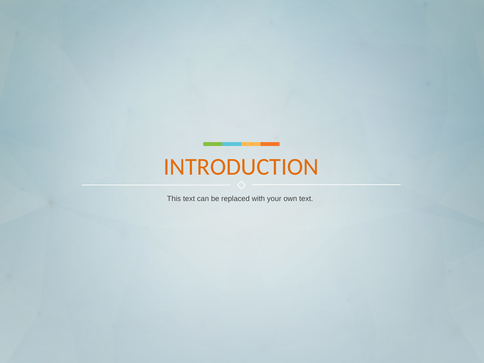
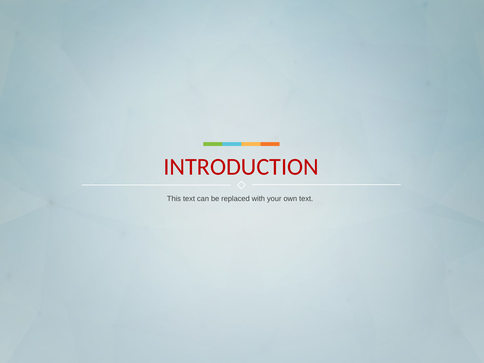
INTRODUCTION colour: orange -> red (241, 167)
